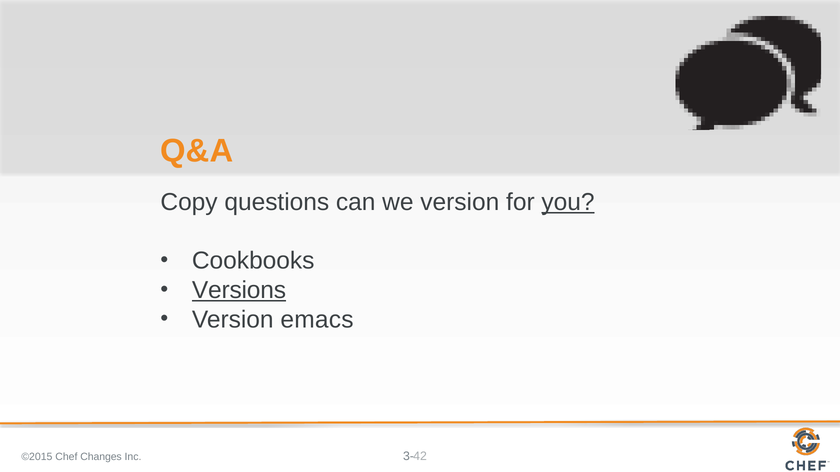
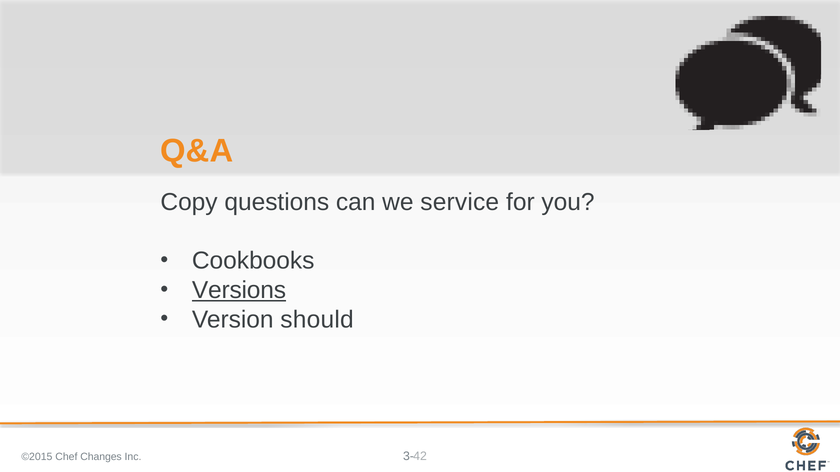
we version: version -> service (460, 202)
you underline: present -> none (568, 202)
emacs: emacs -> should (317, 320)
